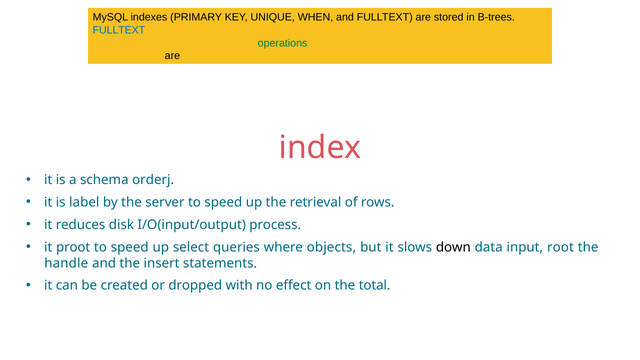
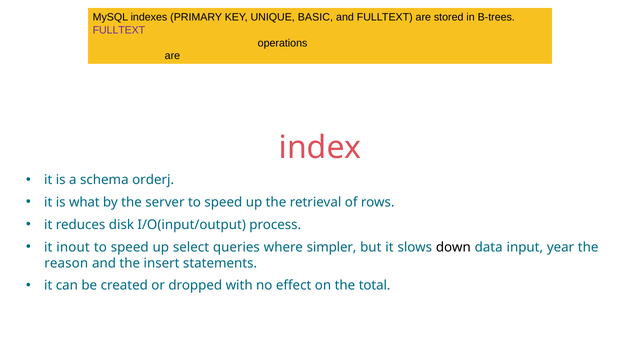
WHEN: WHEN -> BASIC (315, 17)
FULLTEXT colour: blue -> purple (119, 30)
operations colour: green -> black (283, 43)
label: label -> what (84, 202)
proot: proot -> inout (73, 247)
objects: objects -> simpler (332, 247)
root: root -> year (561, 247)
handle: handle -> reason (66, 263)
